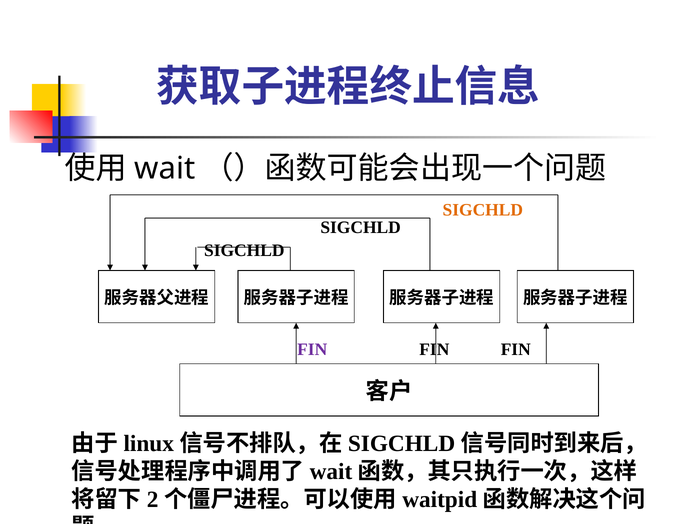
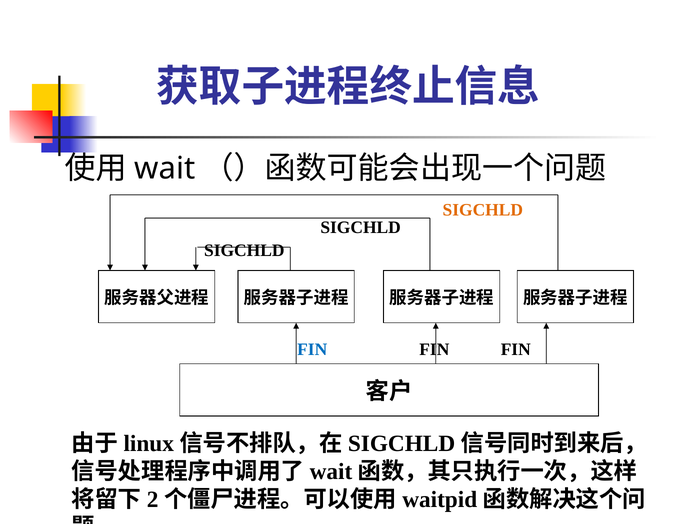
FIN colour: purple -> blue (312, 349)
